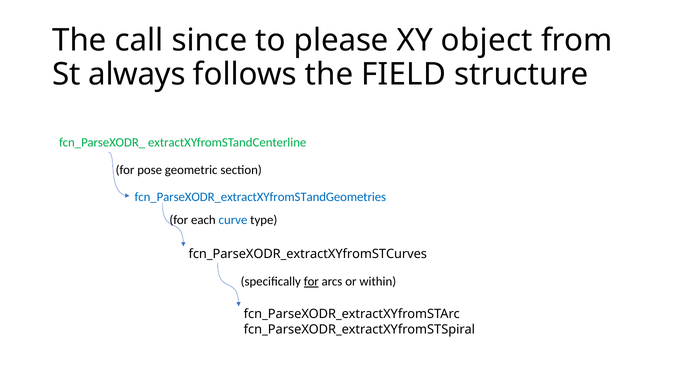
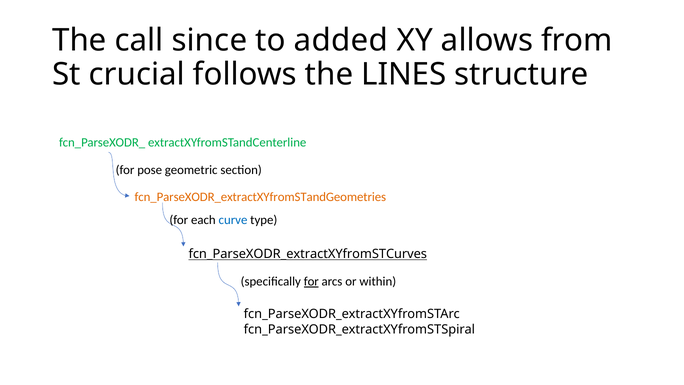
please: please -> added (341, 41)
object: object -> allows (487, 41)
always: always -> crucial (137, 74)
FIELD: FIELD -> LINES (404, 74)
fcn_ParseXODR_extractXYfromSTandGeometries colour: blue -> orange (260, 197)
fcn_ParseXODR_extractXYfromSTCurves underline: none -> present (308, 254)
